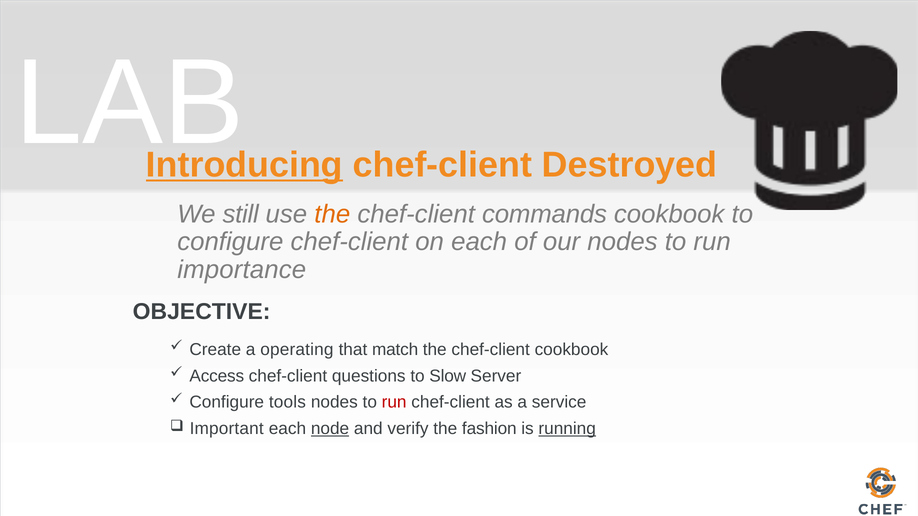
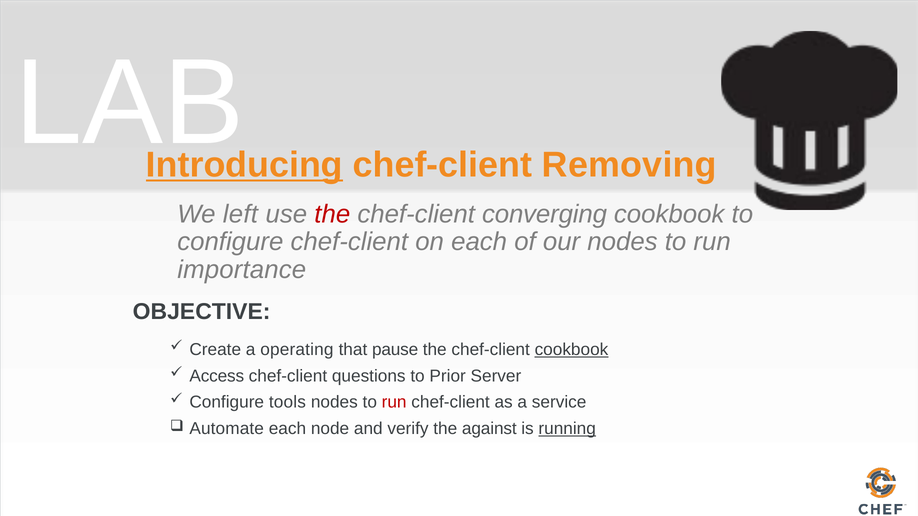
Destroyed: Destroyed -> Removing (629, 165)
still: still -> left (240, 214)
the colour: orange -> red (332, 214)
commands: commands -> converging (545, 214)
match: match -> pause (395, 350)
cookbook underline: none -> present (571, 350)
Slow: Slow -> Prior (448, 376)
Important: Important -> Automate (227, 429)
node underline: present -> none (330, 429)
fashion: fashion -> against (489, 429)
